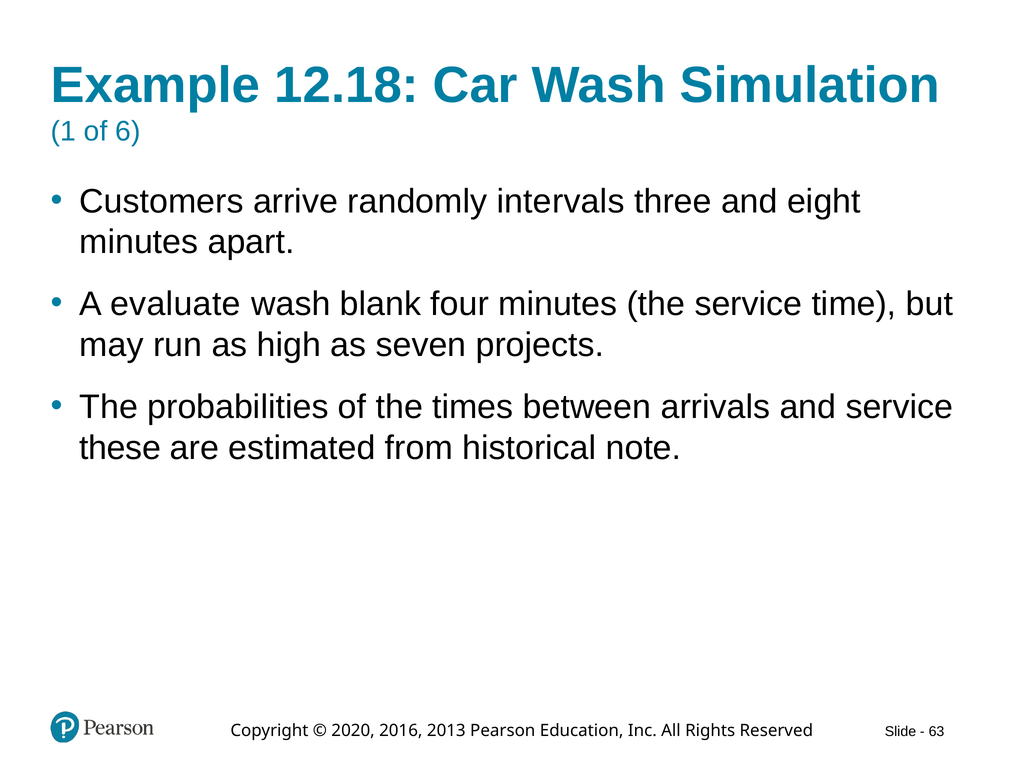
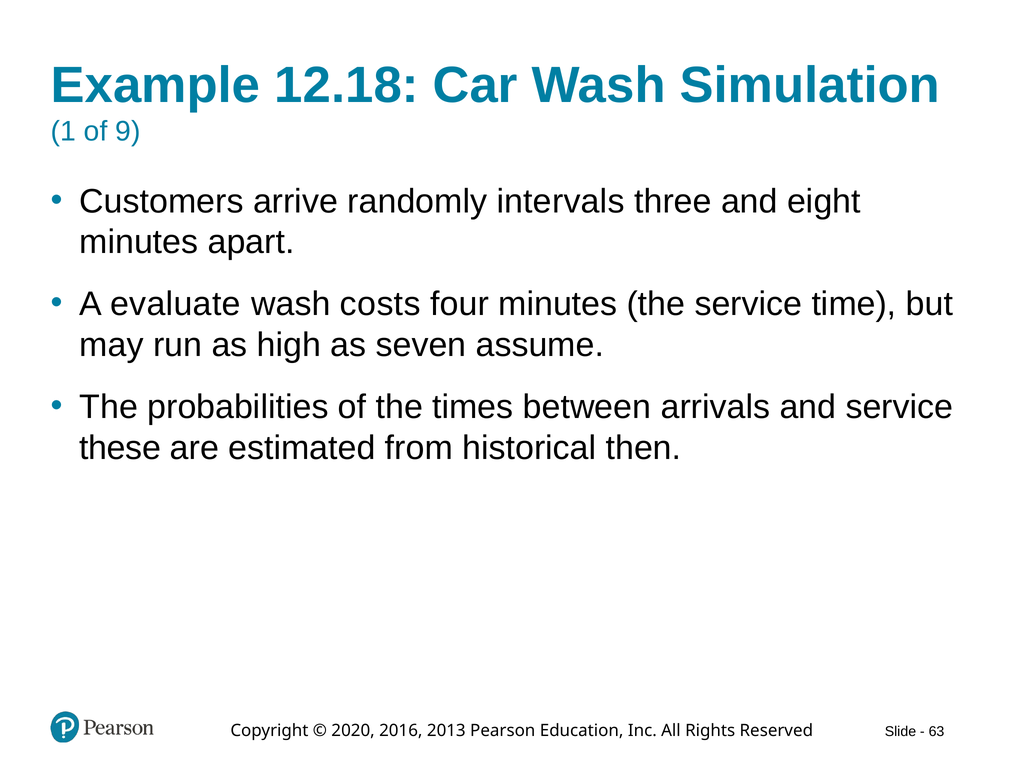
6: 6 -> 9 (128, 131)
blank: blank -> costs (380, 304)
projects: projects -> assume (540, 345)
note: note -> then (643, 447)
